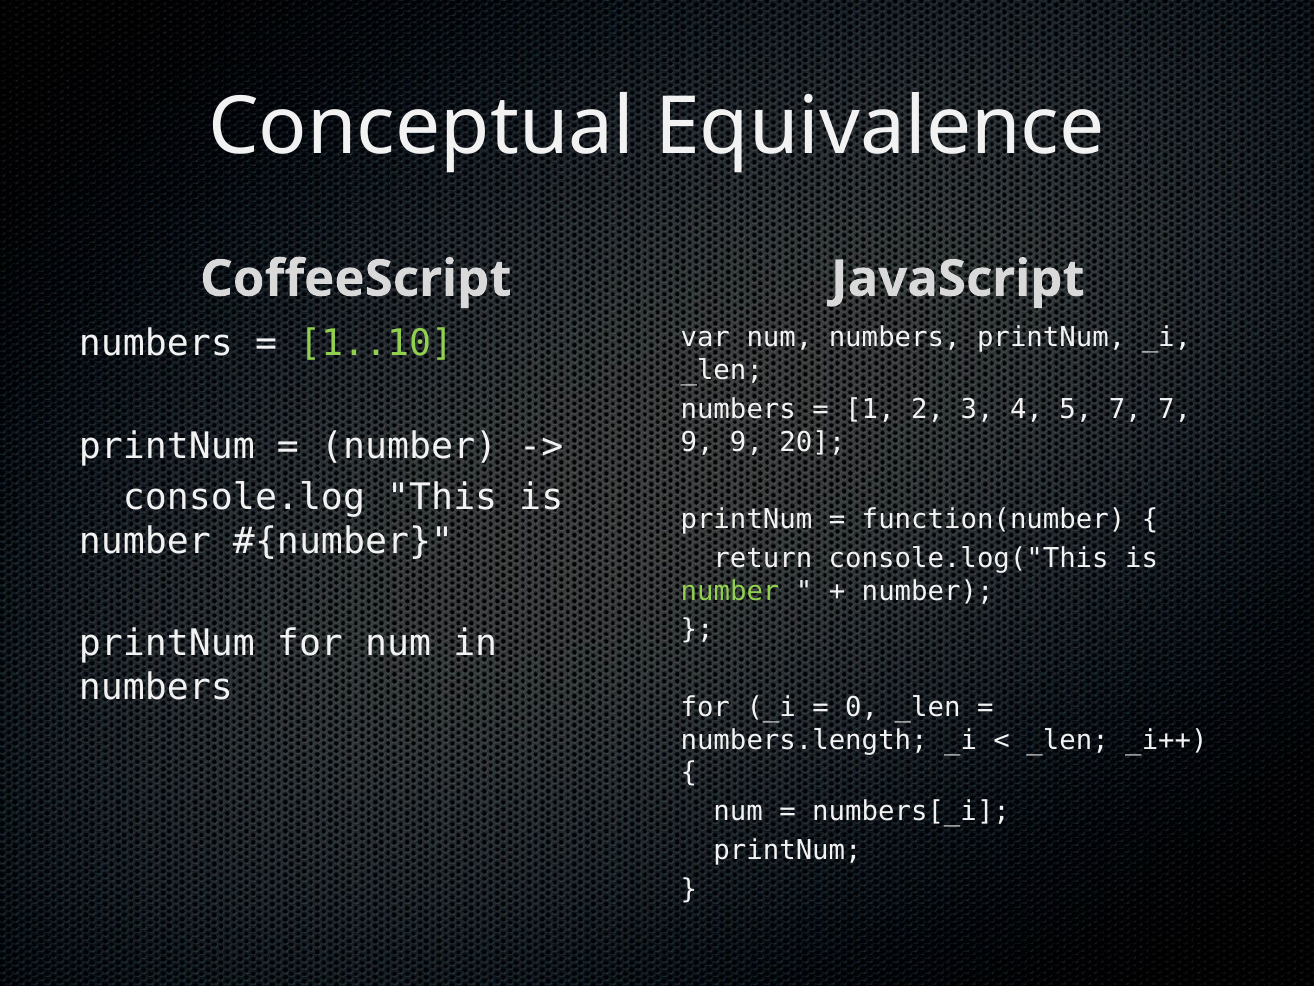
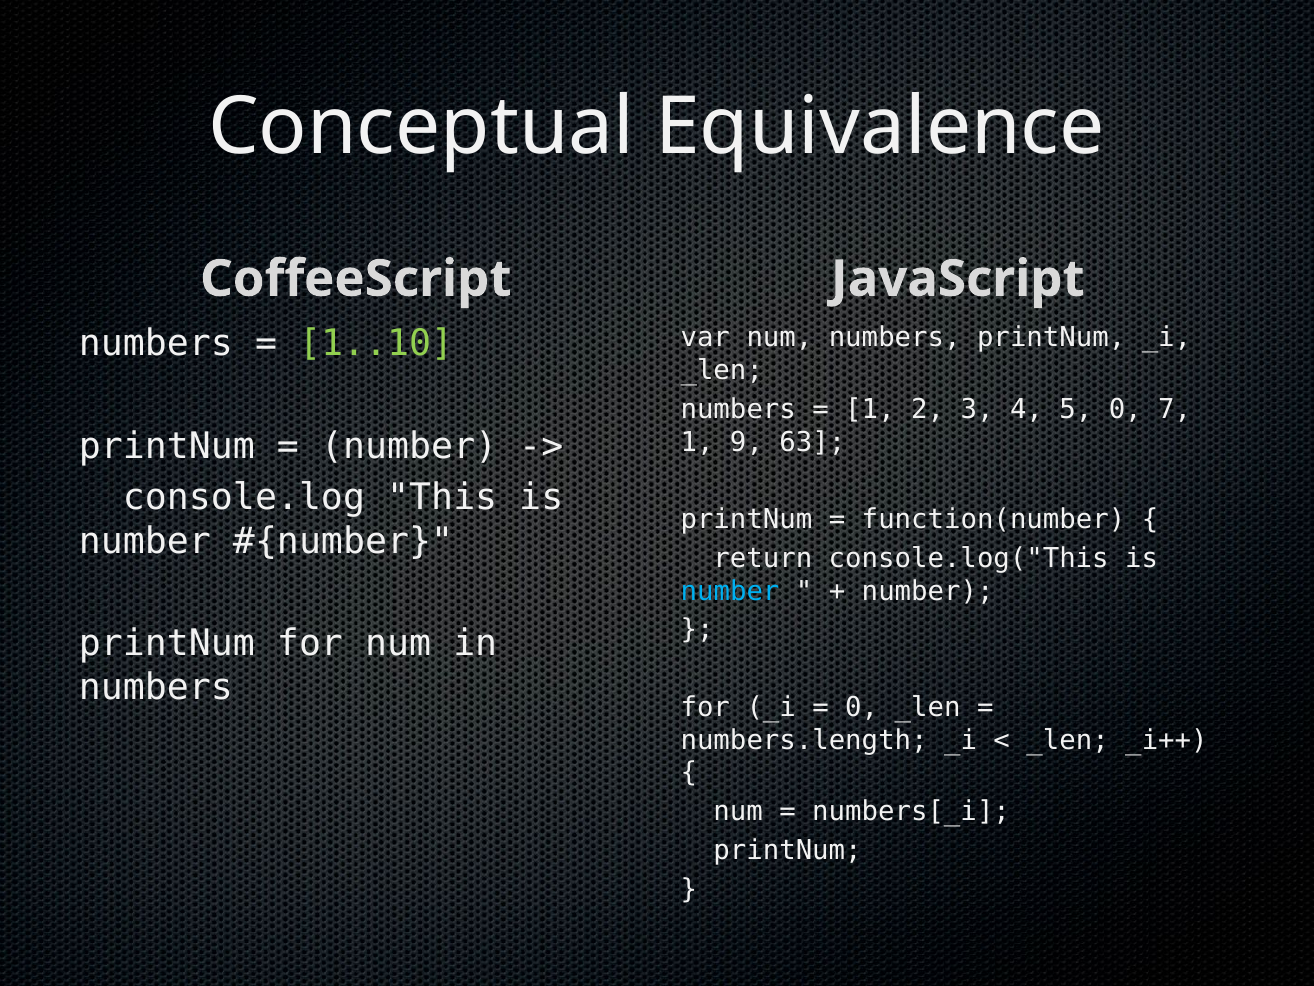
5 7: 7 -> 0 (1125, 409)
9: 9 -> 1 (697, 442)
20: 20 -> 63 (812, 442)
number colour: light green -> light blue (730, 591)
